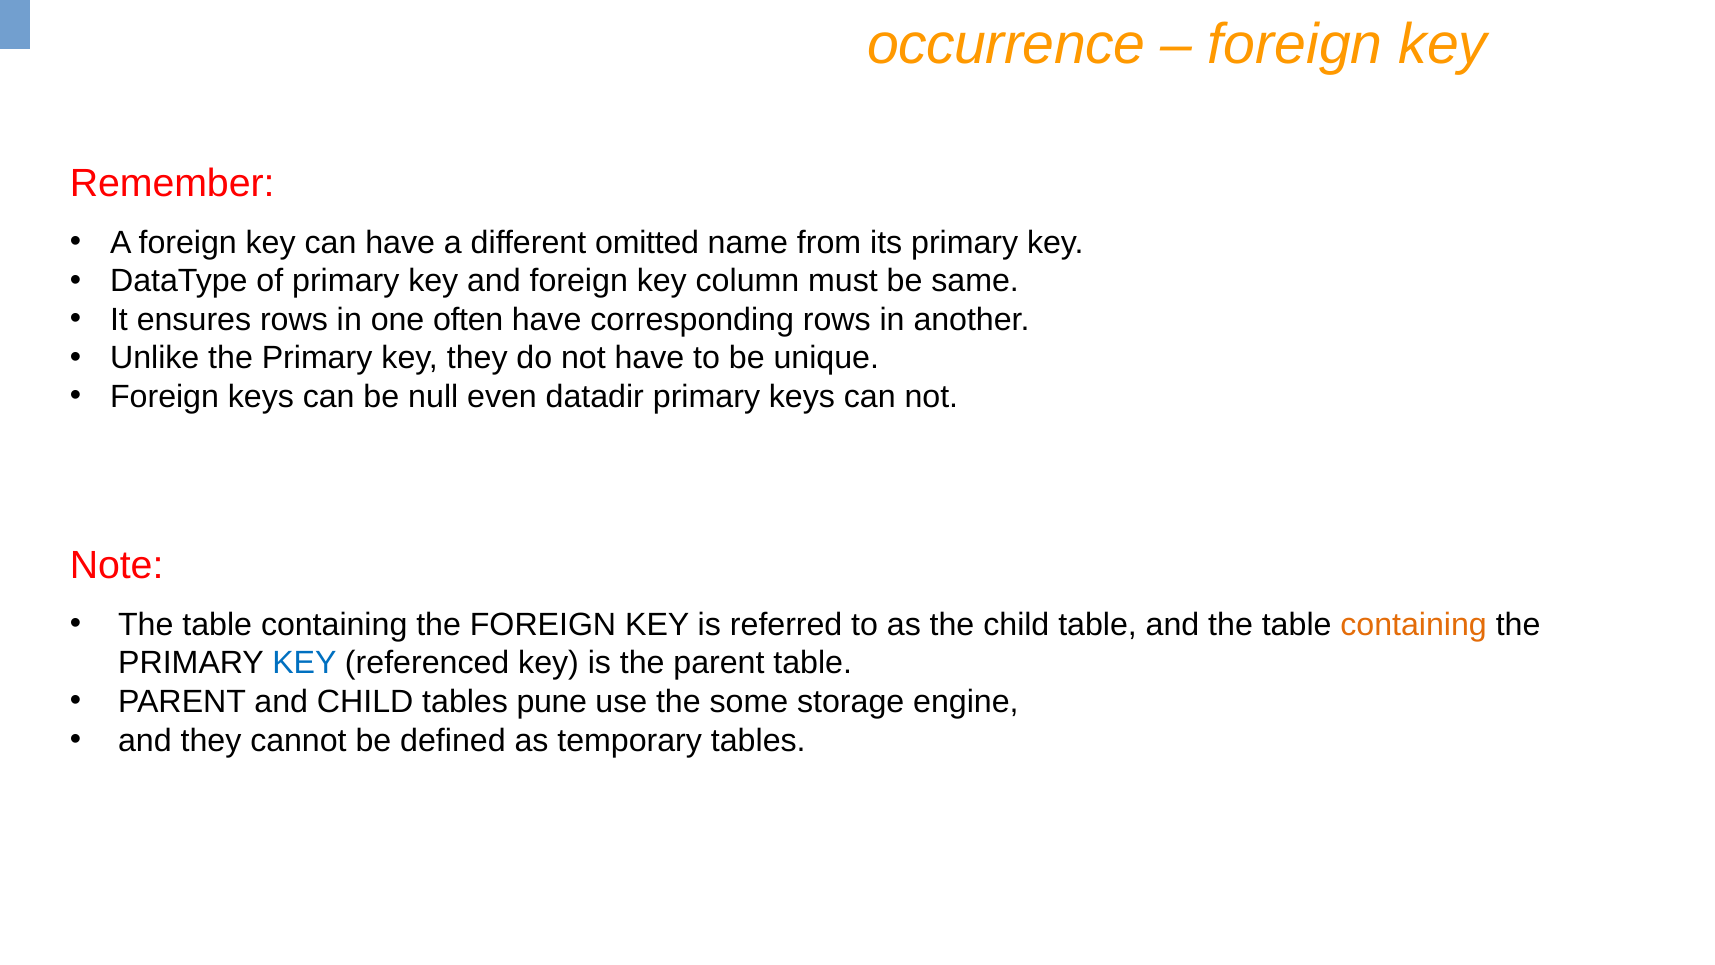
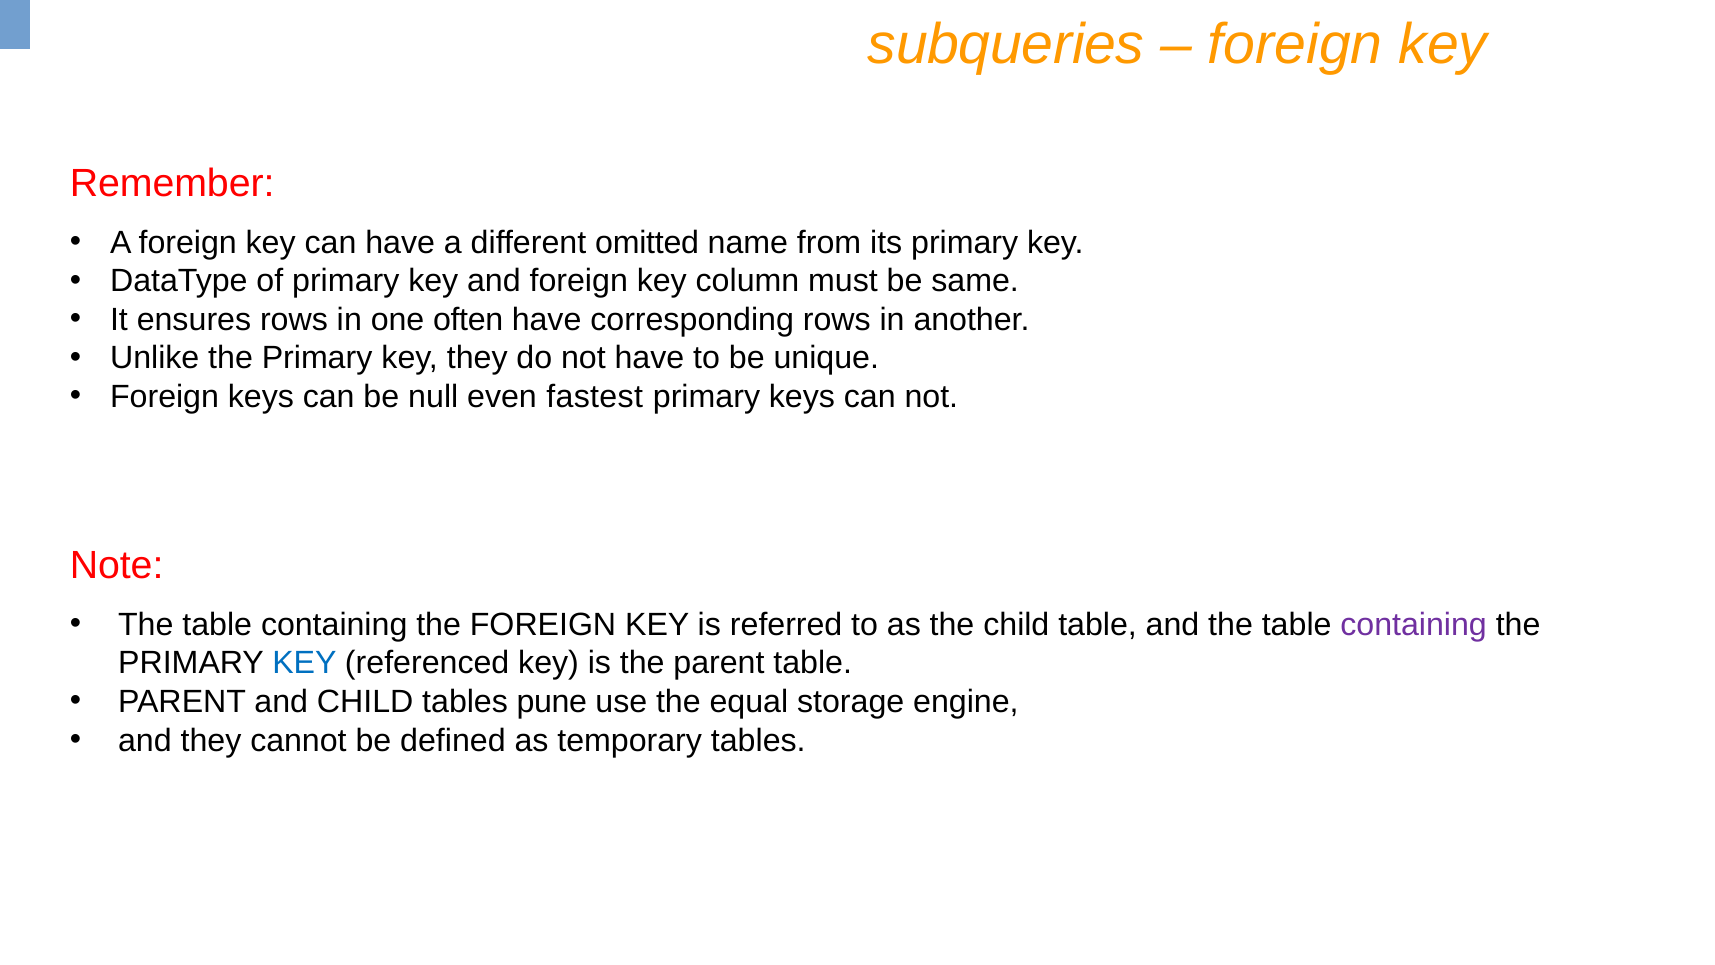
occurrence: occurrence -> subqueries (1006, 45)
datadir: datadir -> fastest (595, 397)
containing colour: orange -> purple (1414, 624)
some: some -> equal (749, 702)
